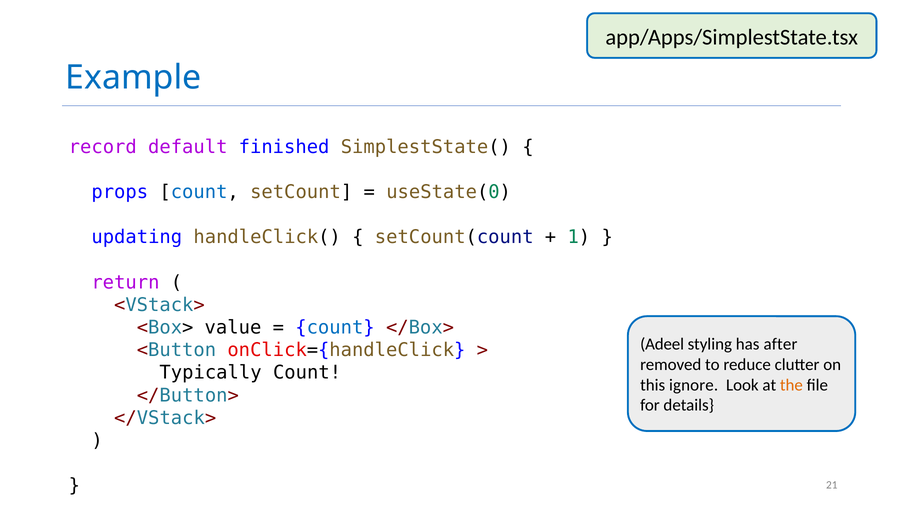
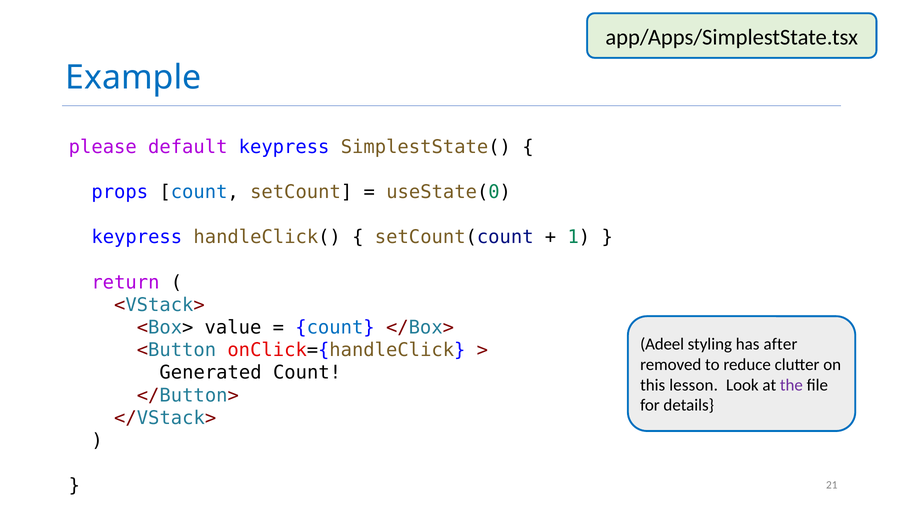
record: record -> please (103, 147)
default finished: finished -> keypress (284, 147)
updating: updating -> keypress (137, 237)
Typically: Typically -> Generated (211, 373)
ignore: ignore -> lesson (694, 385)
the colour: orange -> purple (791, 385)
